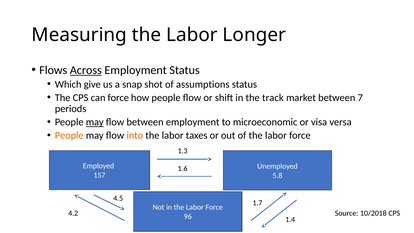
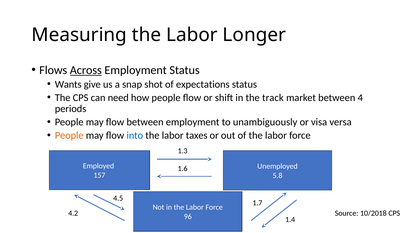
Which: Which -> Wants (68, 84)
assumptions: assumptions -> expectations (203, 84)
can force: force -> need (118, 98)
7: 7 -> 4 (360, 98)
may underline: present -> none (95, 122)
microeconomic: microeconomic -> unambiguously (265, 122)
into colour: orange -> blue (135, 135)
